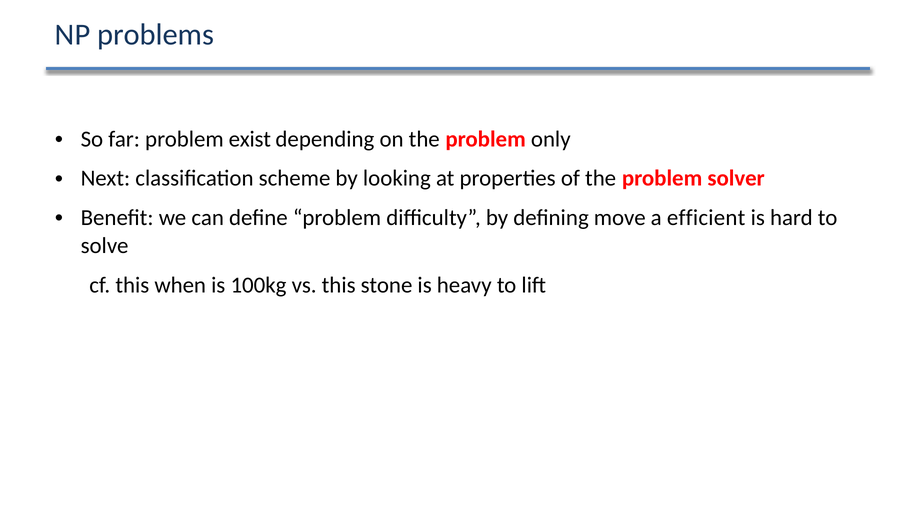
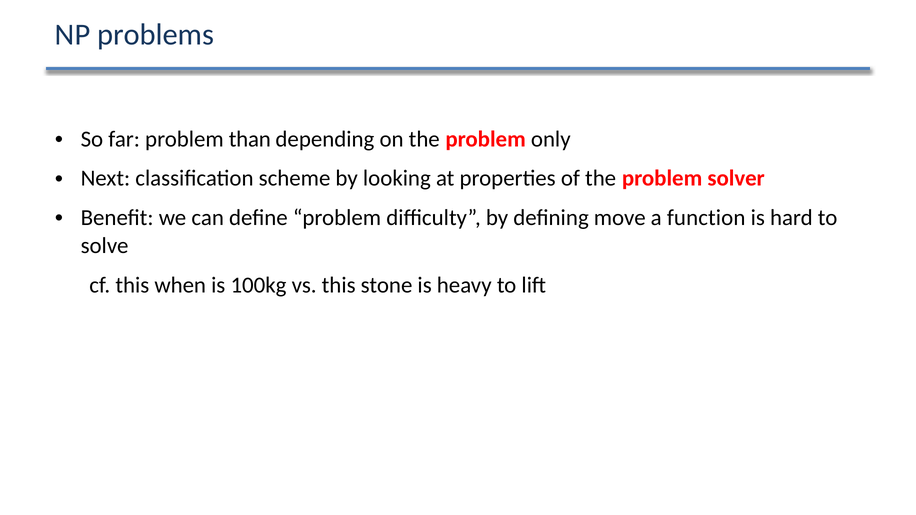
exist: exist -> than (250, 139)
efficient: efficient -> function (706, 218)
